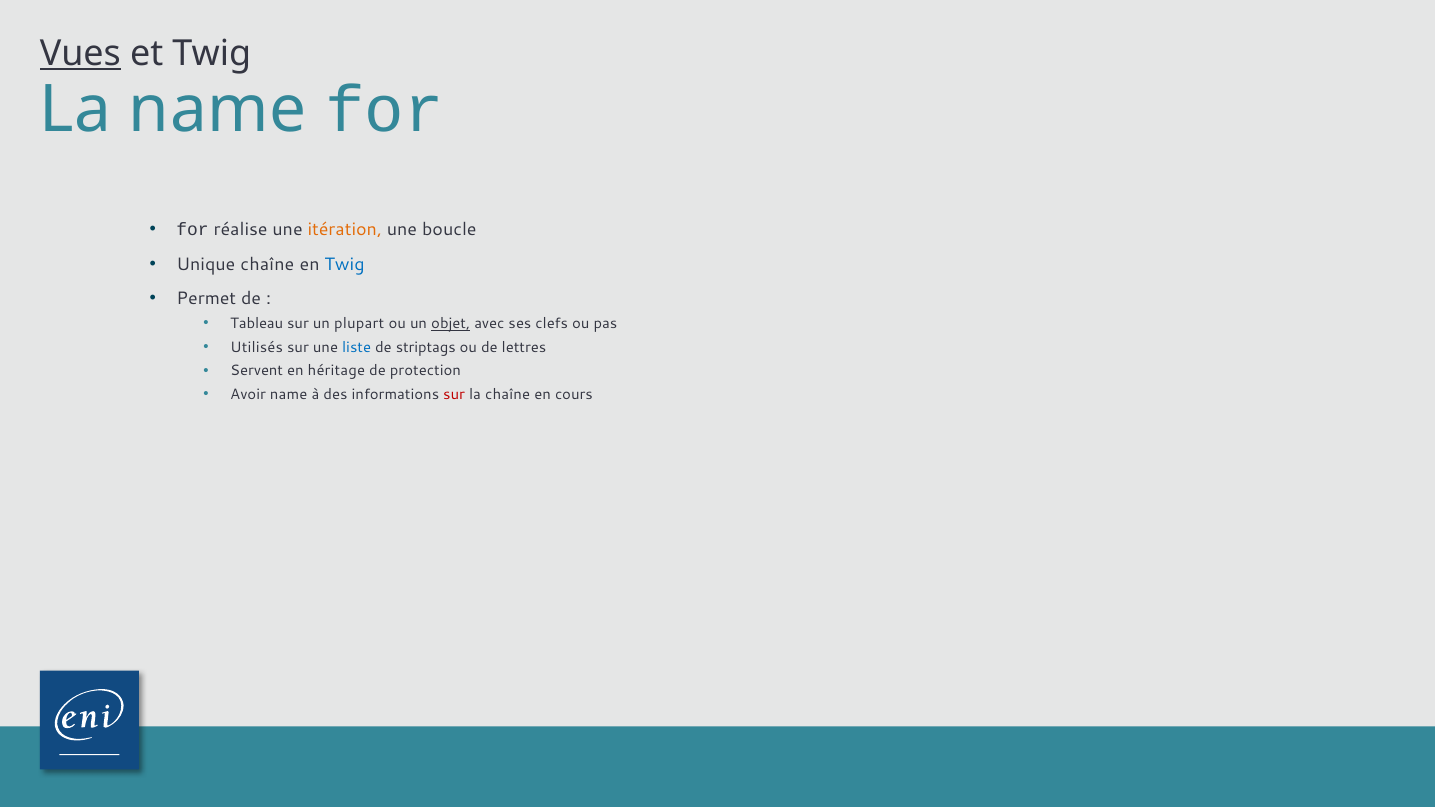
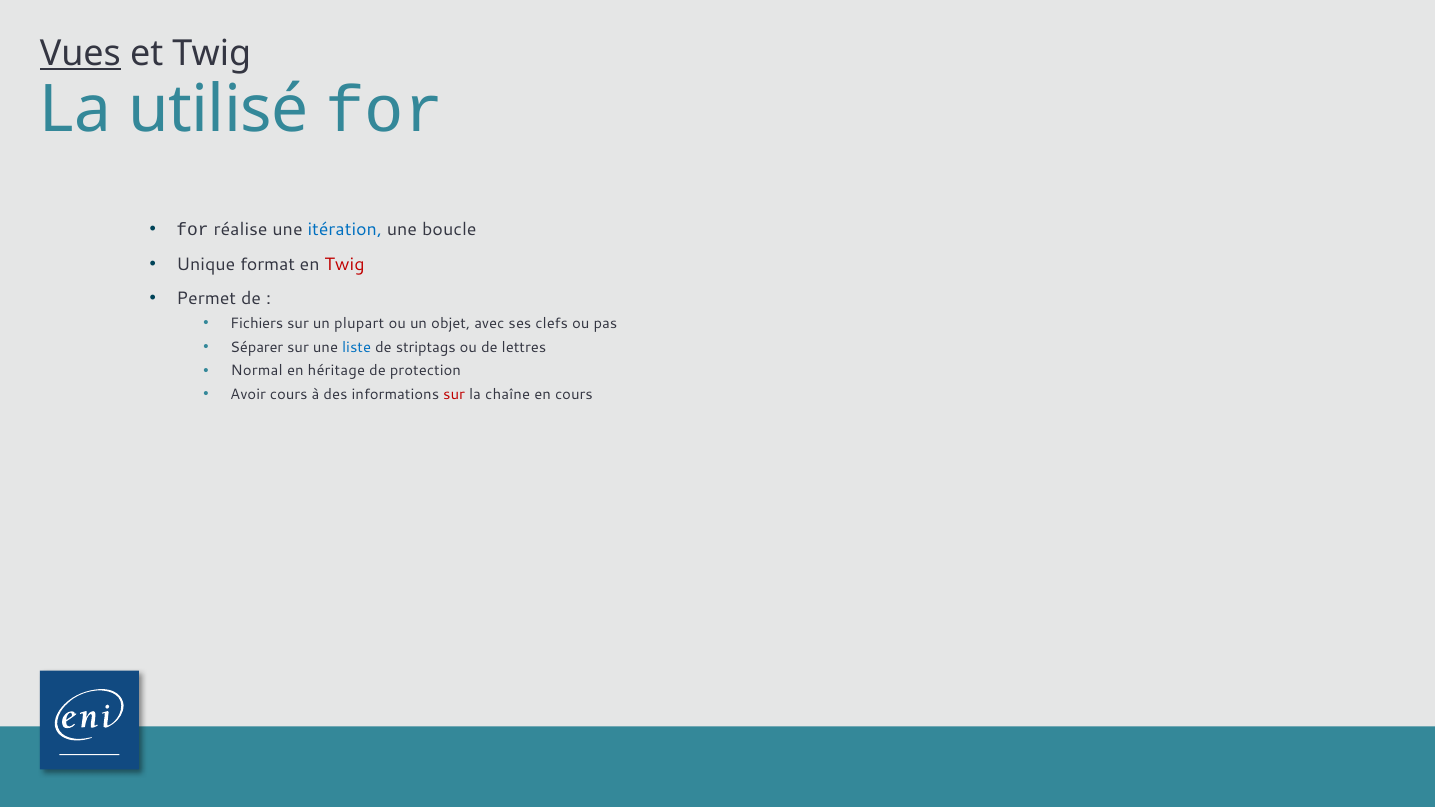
La name: name -> utilisé (219, 110)
itération colour: orange -> blue (345, 230)
Unique chaîne: chaîne -> format (268, 264)
Twig colour: blue -> red (344, 264)
Tableau: Tableau -> Fichiers (257, 324)
objet underline: present -> none (451, 324)
Utilisés: Utilisés -> Séparer (257, 347)
Servent: Servent -> Normal (257, 371)
Avoir name: name -> cours (289, 395)
